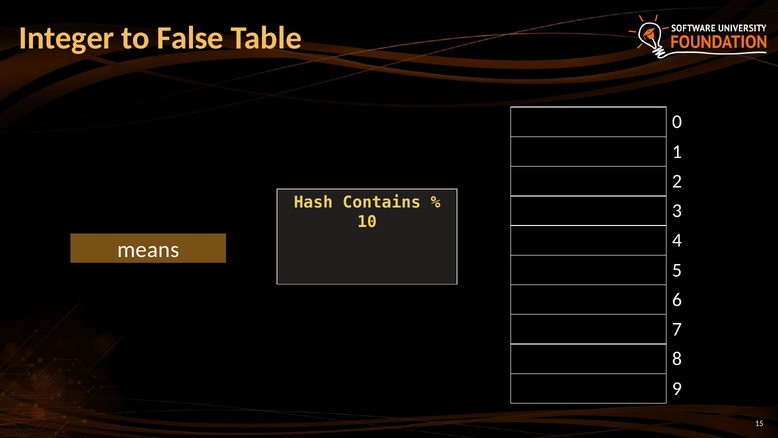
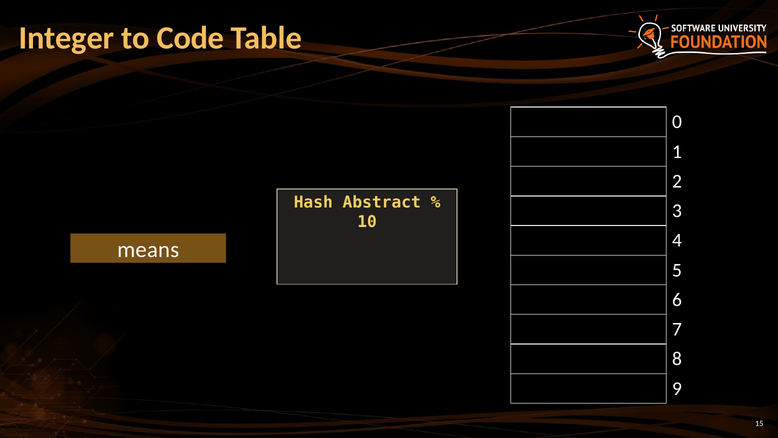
False: False -> Code (190, 38)
Contains: Contains -> Abstract (382, 202)
